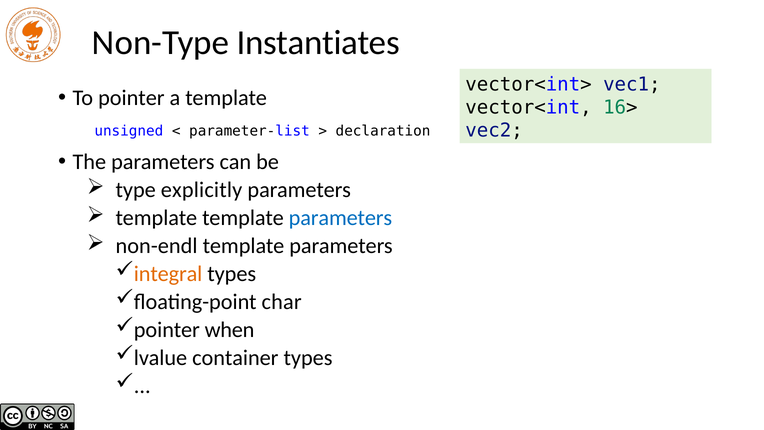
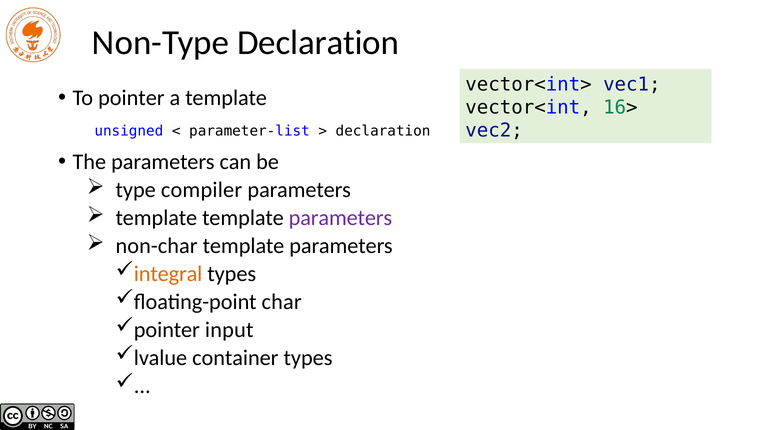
Non-Type Instantiates: Instantiates -> Declaration (318, 42)
explicitly: explicitly -> compiler (202, 190)
parameters colour: blue -> purple (340, 218)
non-endl: non-endl -> non-char (157, 246)
when: when -> input (229, 330)
